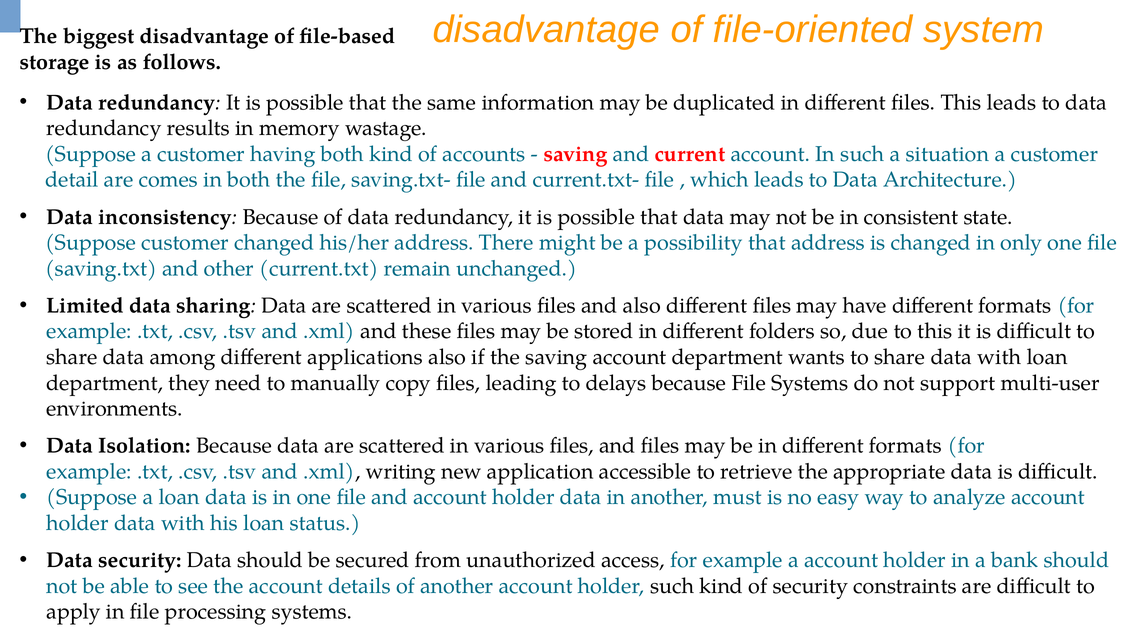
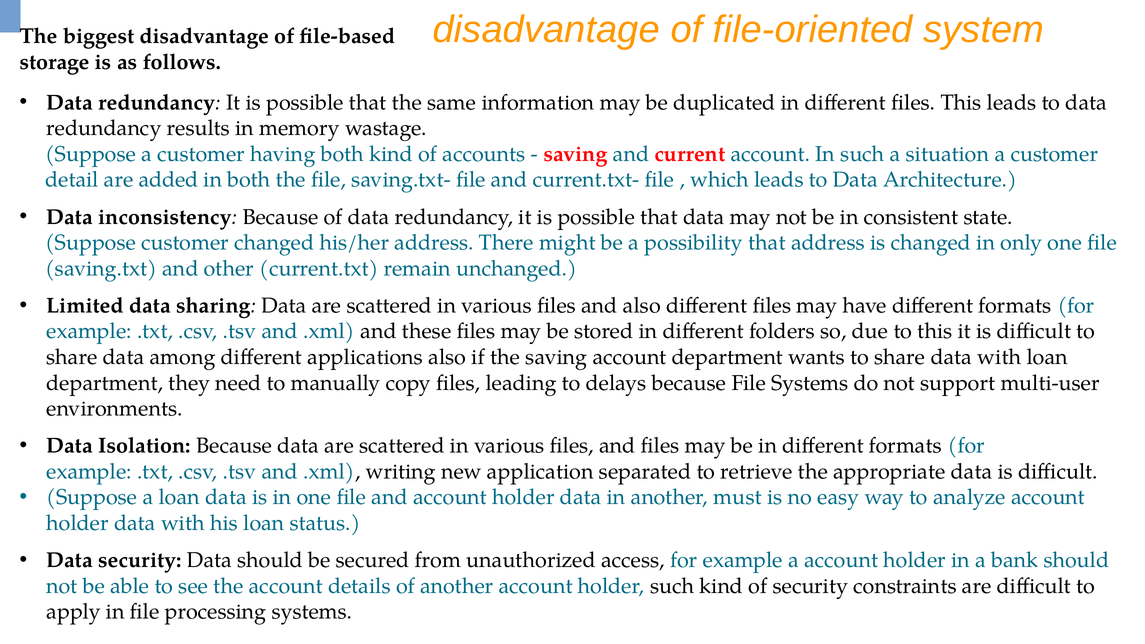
comes: comes -> added (168, 180)
accessible: accessible -> separated (645, 472)
